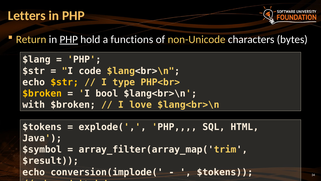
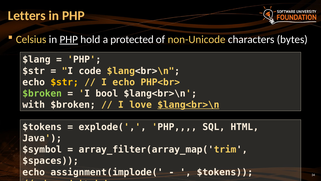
Return: Return -> Celsius (31, 39)
functions: functions -> protected (132, 39)
I type: type -> echo (124, 82)
$broken colour: yellow -> light green (42, 93)
$lang<br>\n underline: none -> present (188, 104)
$result: $result -> $spaces (51, 161)
conversion(implode(: conversion(implode( -> assignment(implode( (107, 172)
